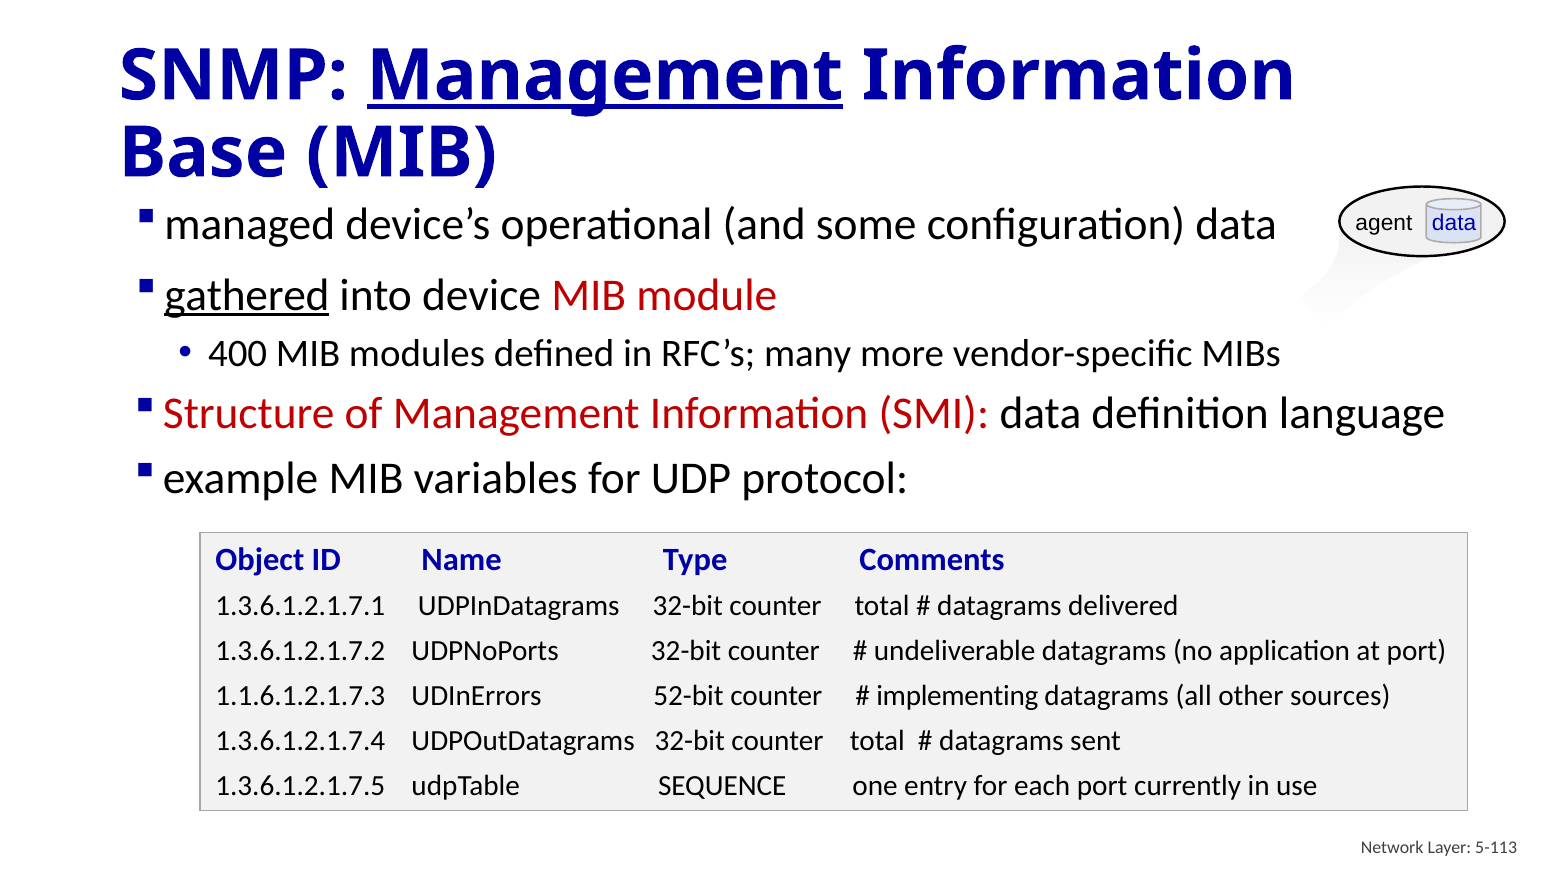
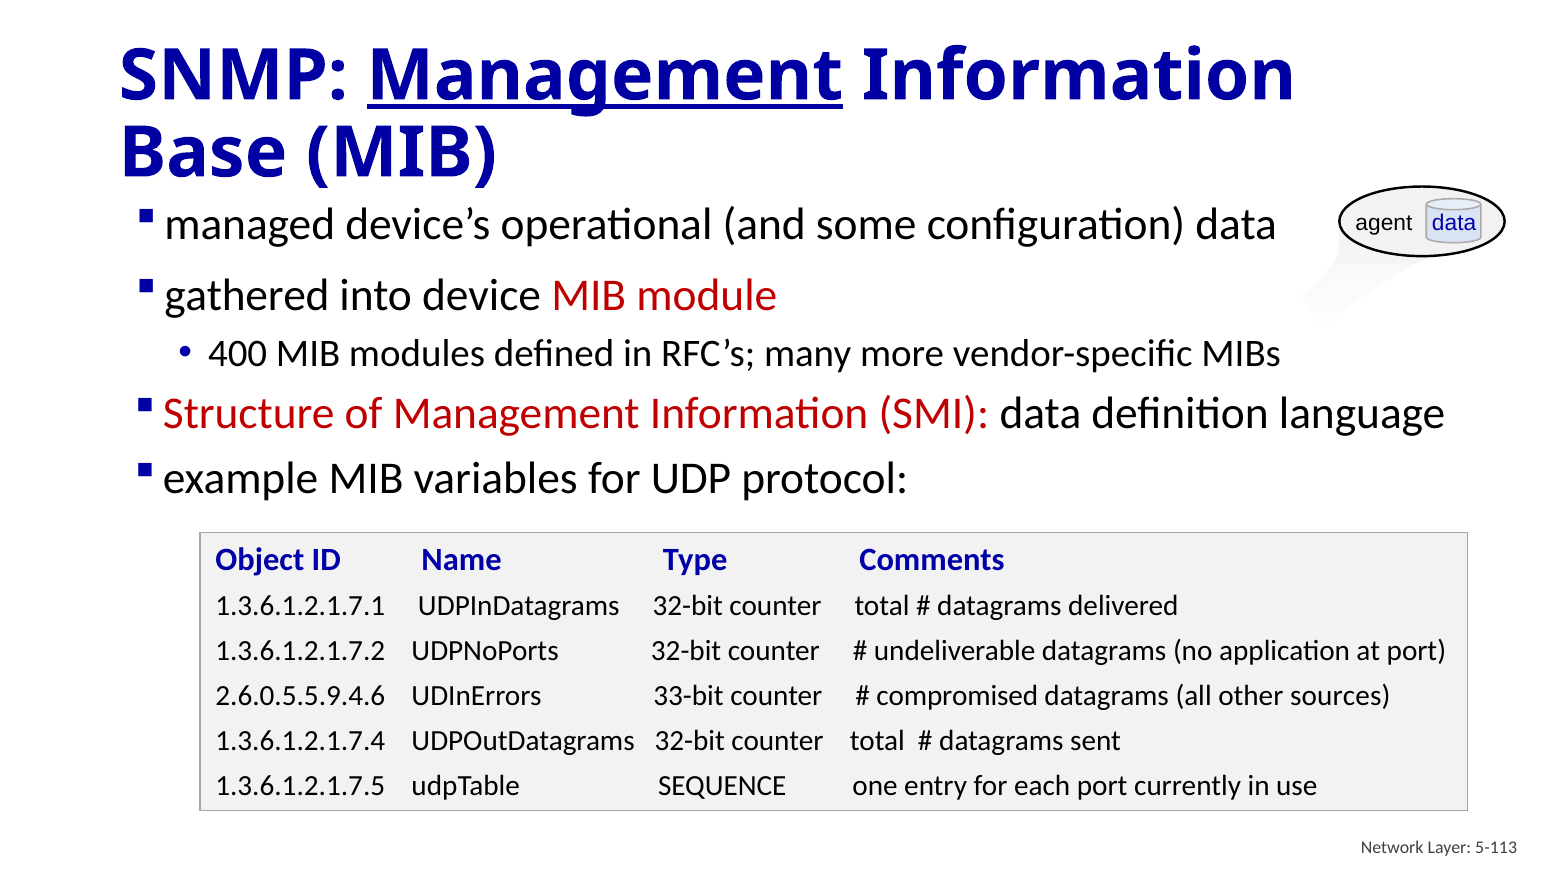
gathered underline: present -> none (247, 295)
1.1.6.1.2.1.7.3: 1.1.6.1.2.1.7.3 -> 2.6.0.5.5.9.4.6 (300, 696)
52-bit: 52-bit -> 33-bit (689, 696)
implementing: implementing -> compromised (957, 696)
